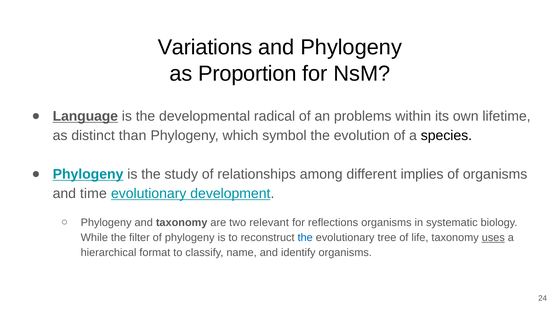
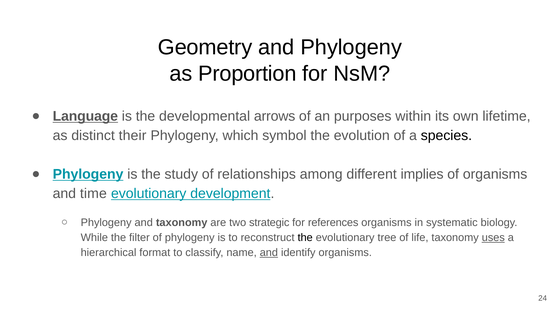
Variations: Variations -> Geometry (205, 47)
radical: radical -> arrows (275, 116)
problems: problems -> purposes (363, 116)
than: than -> their (133, 136)
relevant: relevant -> strategic (269, 223)
reflections: reflections -> references (333, 223)
the colour: blue -> black (305, 238)
and underline: none -> present (269, 253)
